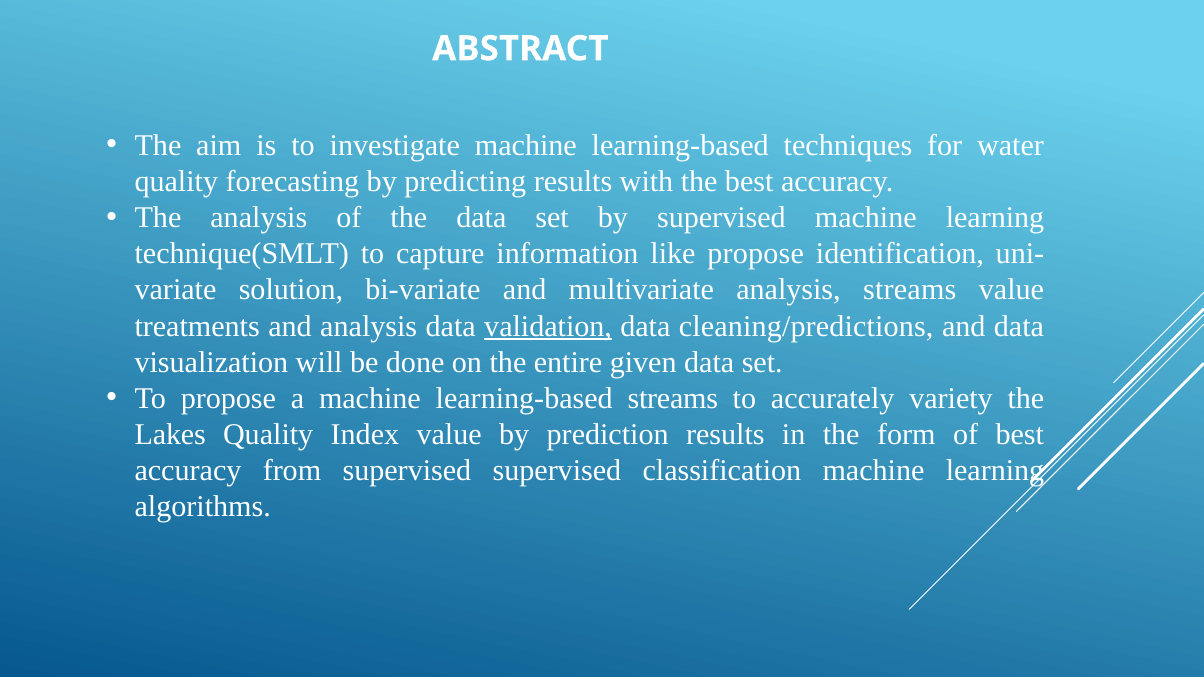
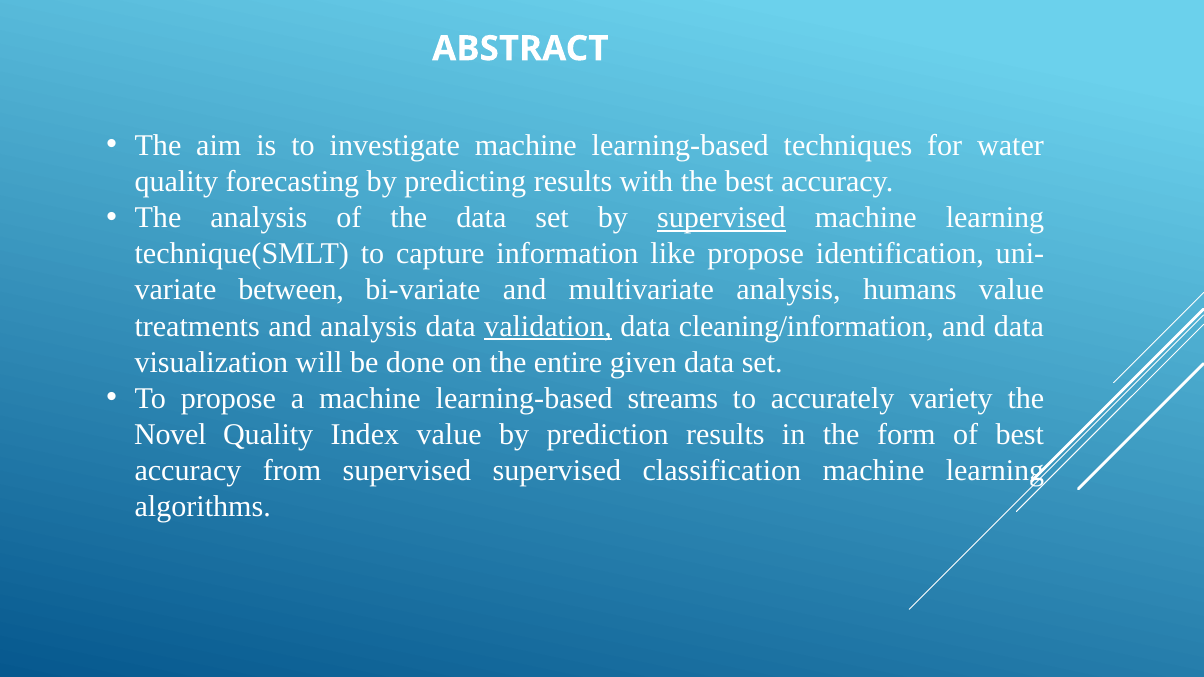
supervised underline: none -> present (721, 218)
solution: solution -> between (291, 290)
analysis streams: streams -> humans (910, 290)
cleaning/predictions: cleaning/predictions -> cleaning/information (806, 326)
Lakes: Lakes -> Novel (170, 435)
